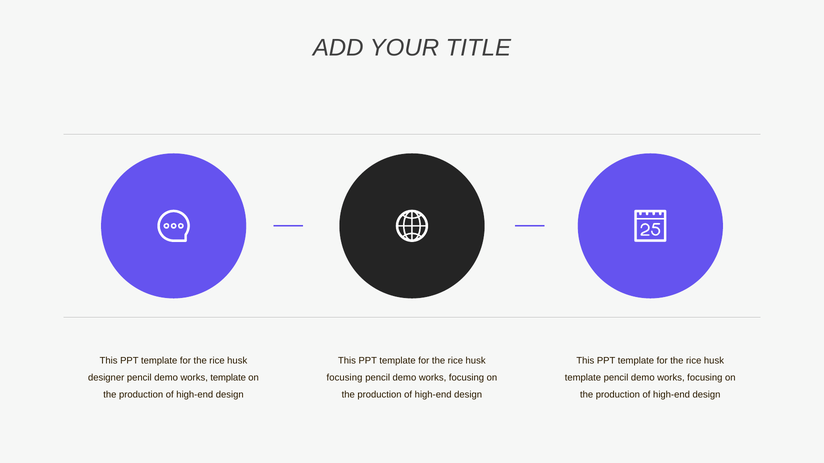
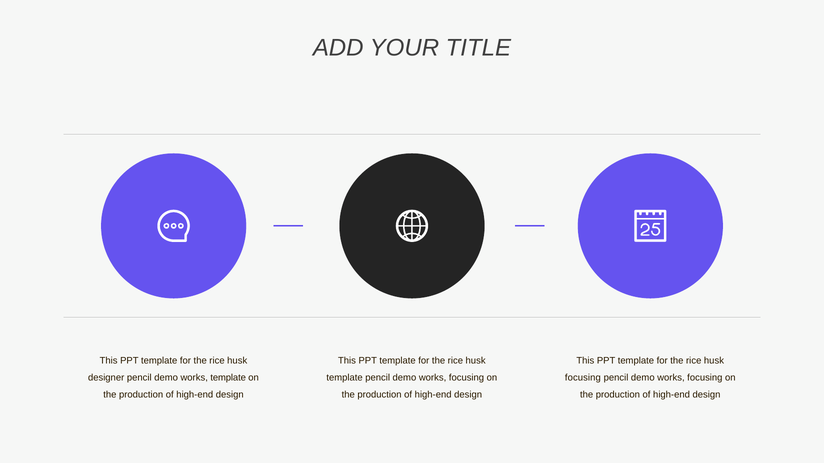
focusing: focusing -> template (345, 378)
template: template -> focusing (583, 378)
